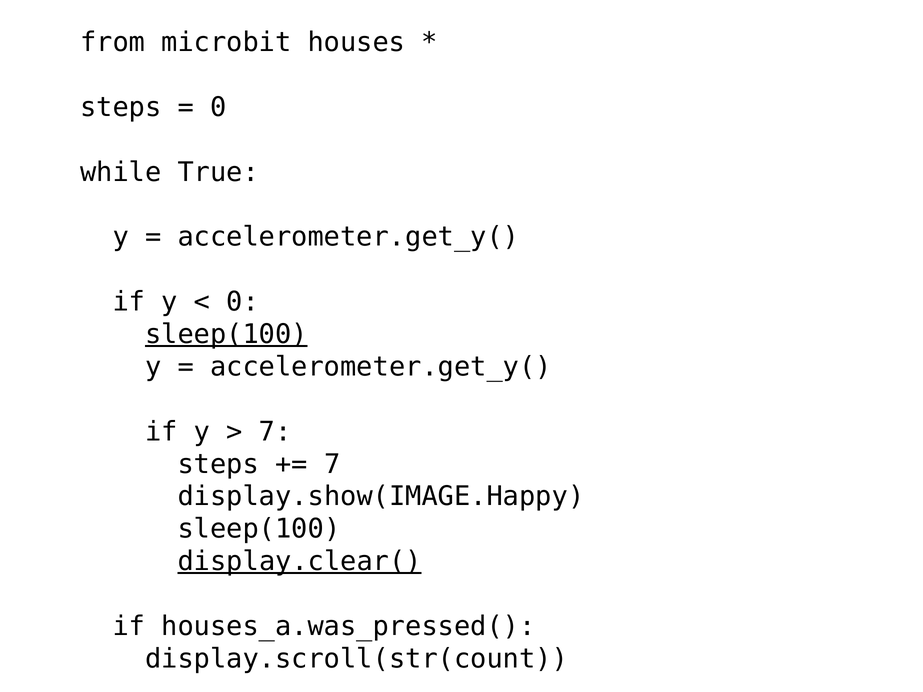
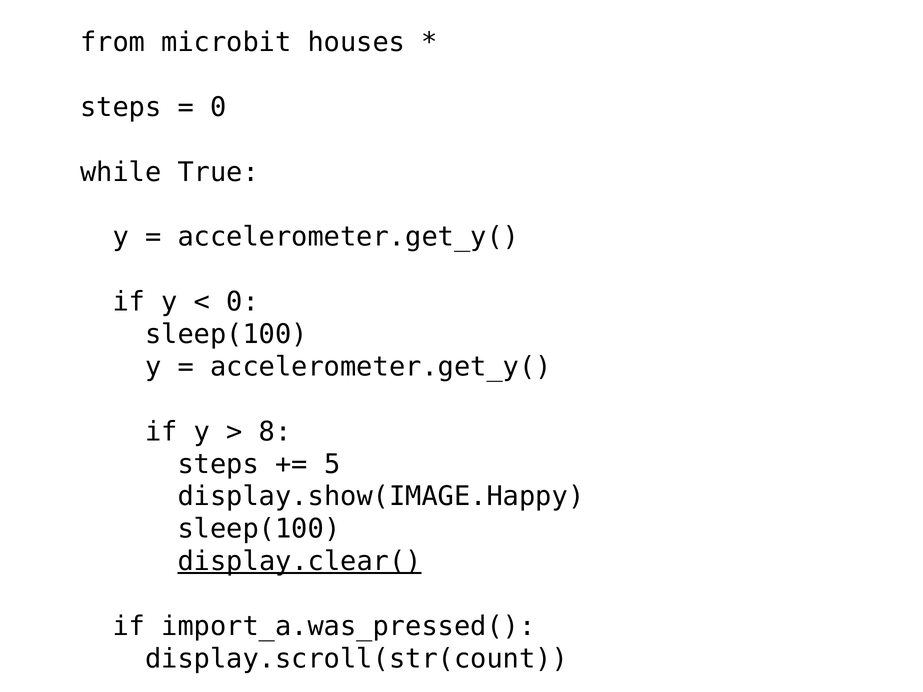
sleep(100 underline: present -> none (226, 334)
7: 7 -> 8 (275, 432)
7: 7 -> 5 (332, 464)
houses_a.was_pressed(: houses_a.was_pressed( -> import_a.was_pressed( (348, 627)
